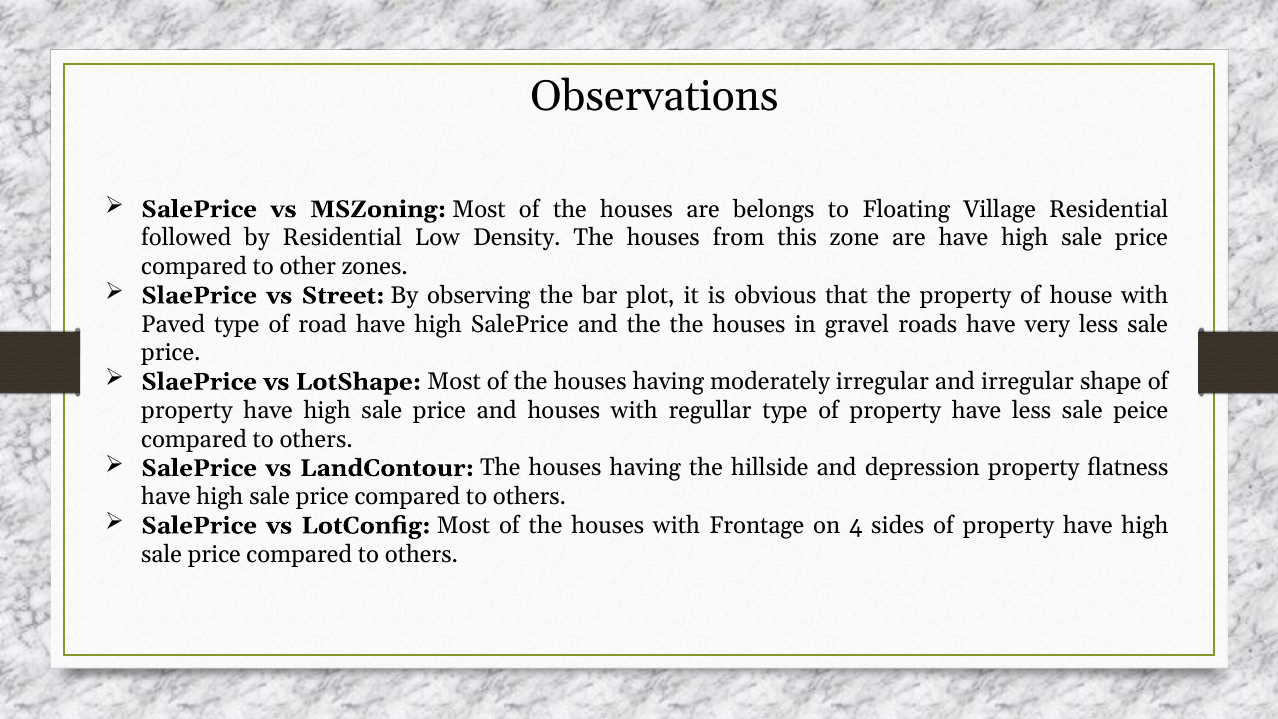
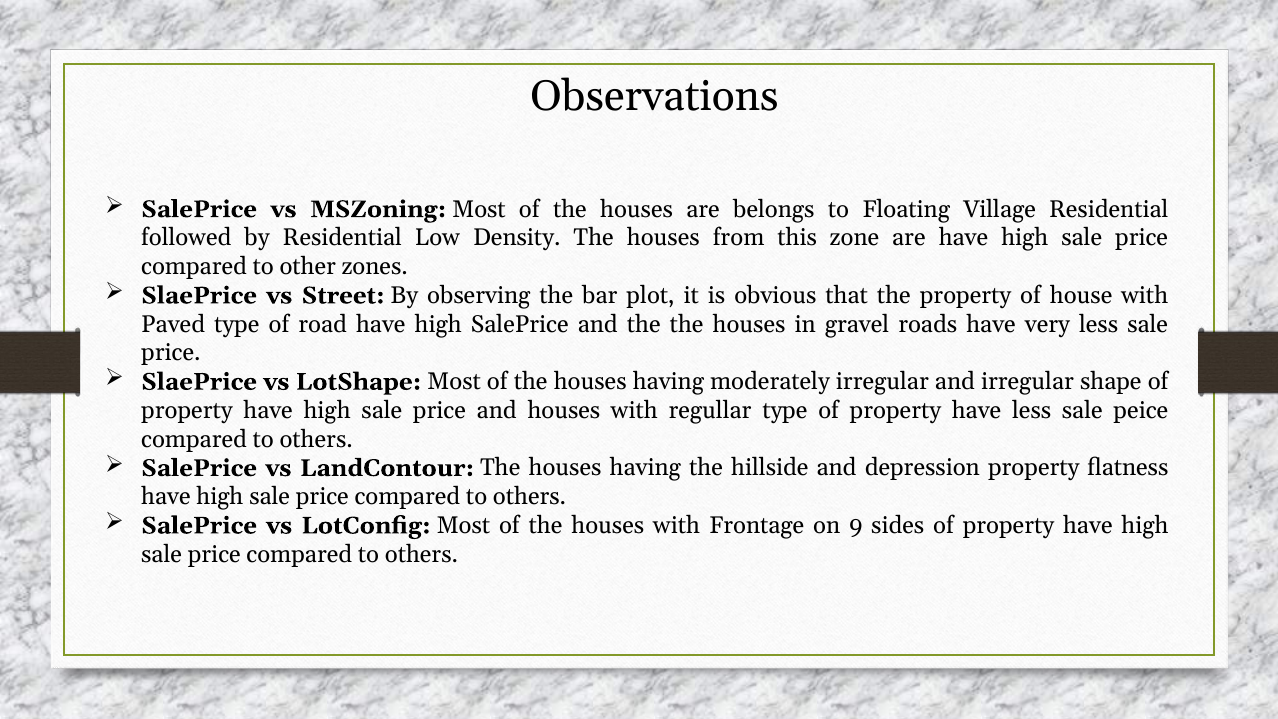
4: 4 -> 9 (856, 525)
